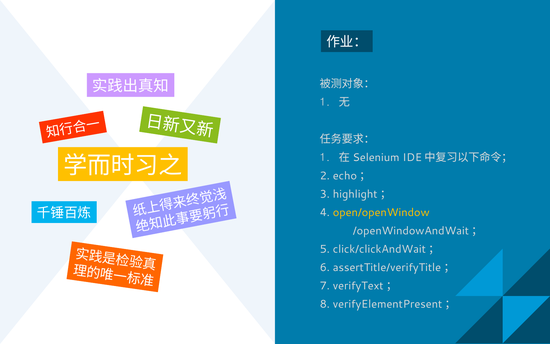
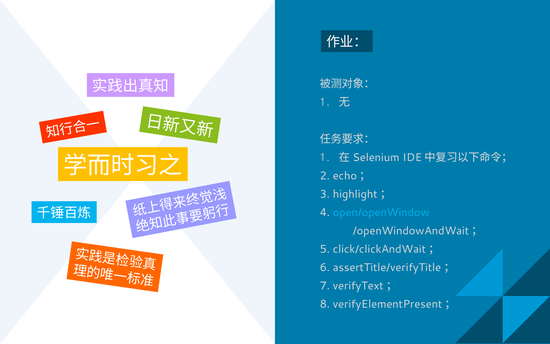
open/openWindow colour: yellow -> light blue (381, 212)
